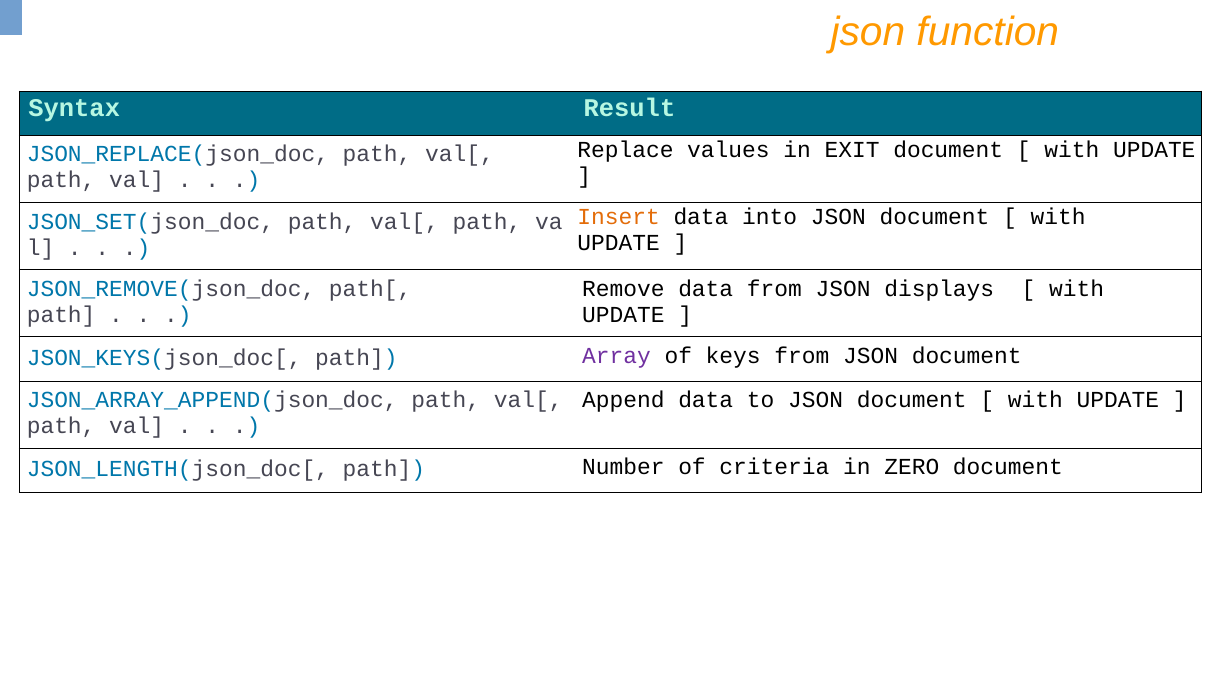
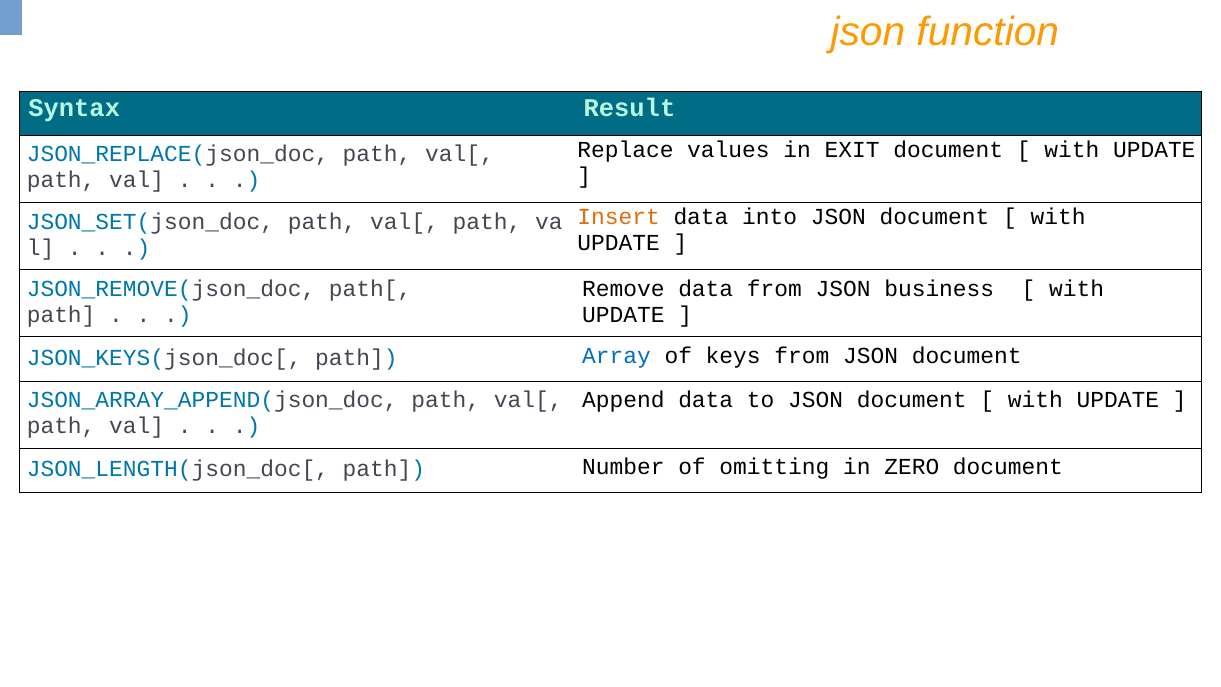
displays: displays -> business (939, 289)
Array colour: purple -> blue (616, 356)
criteria: criteria -> omitting (774, 467)
